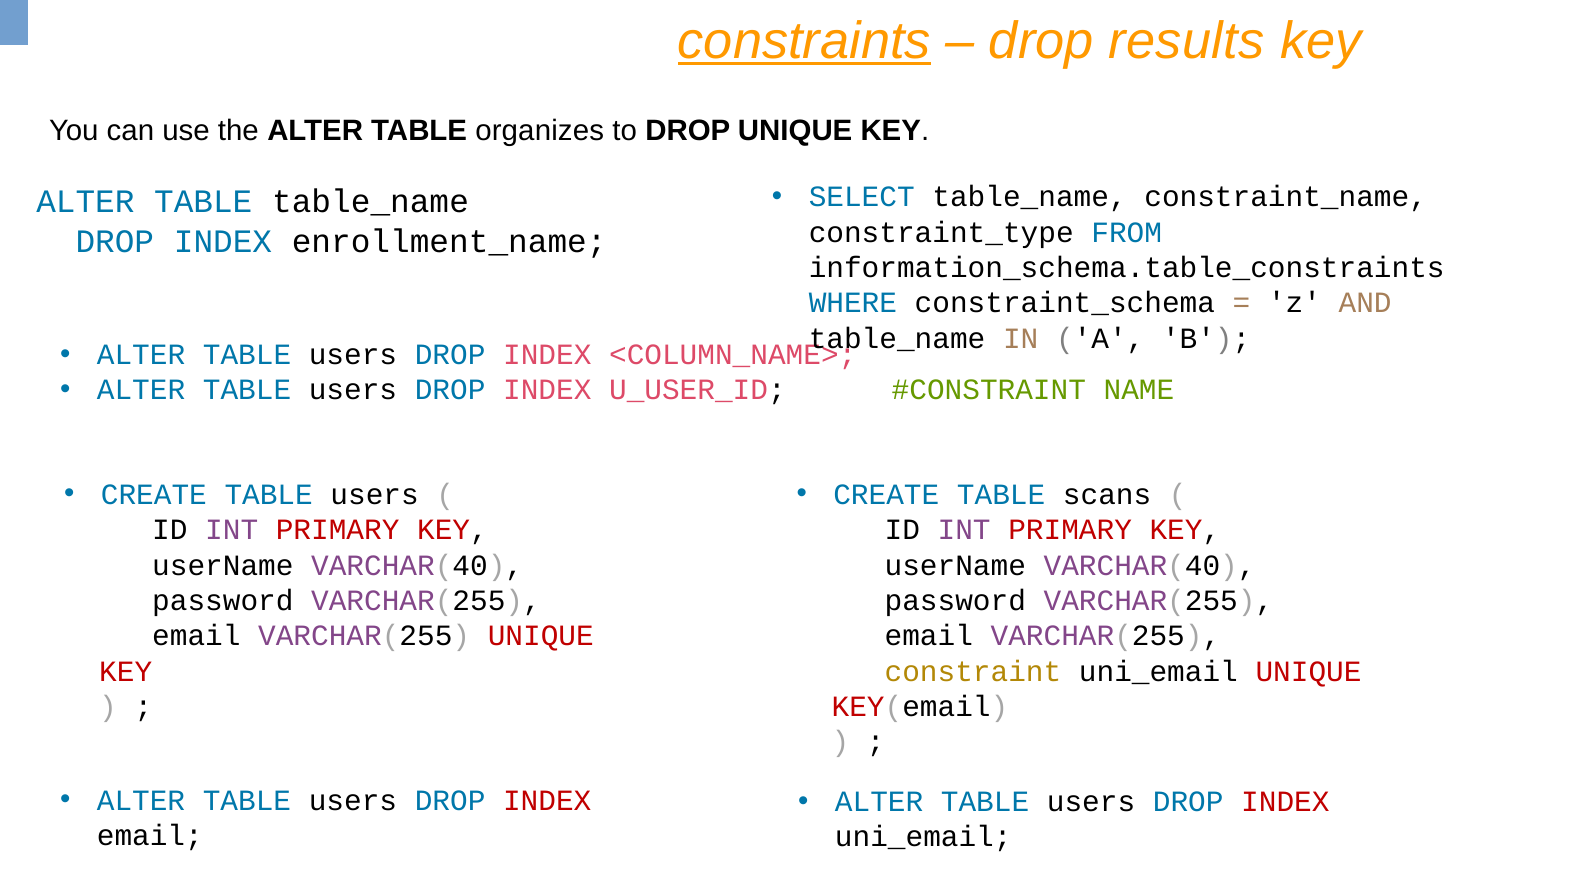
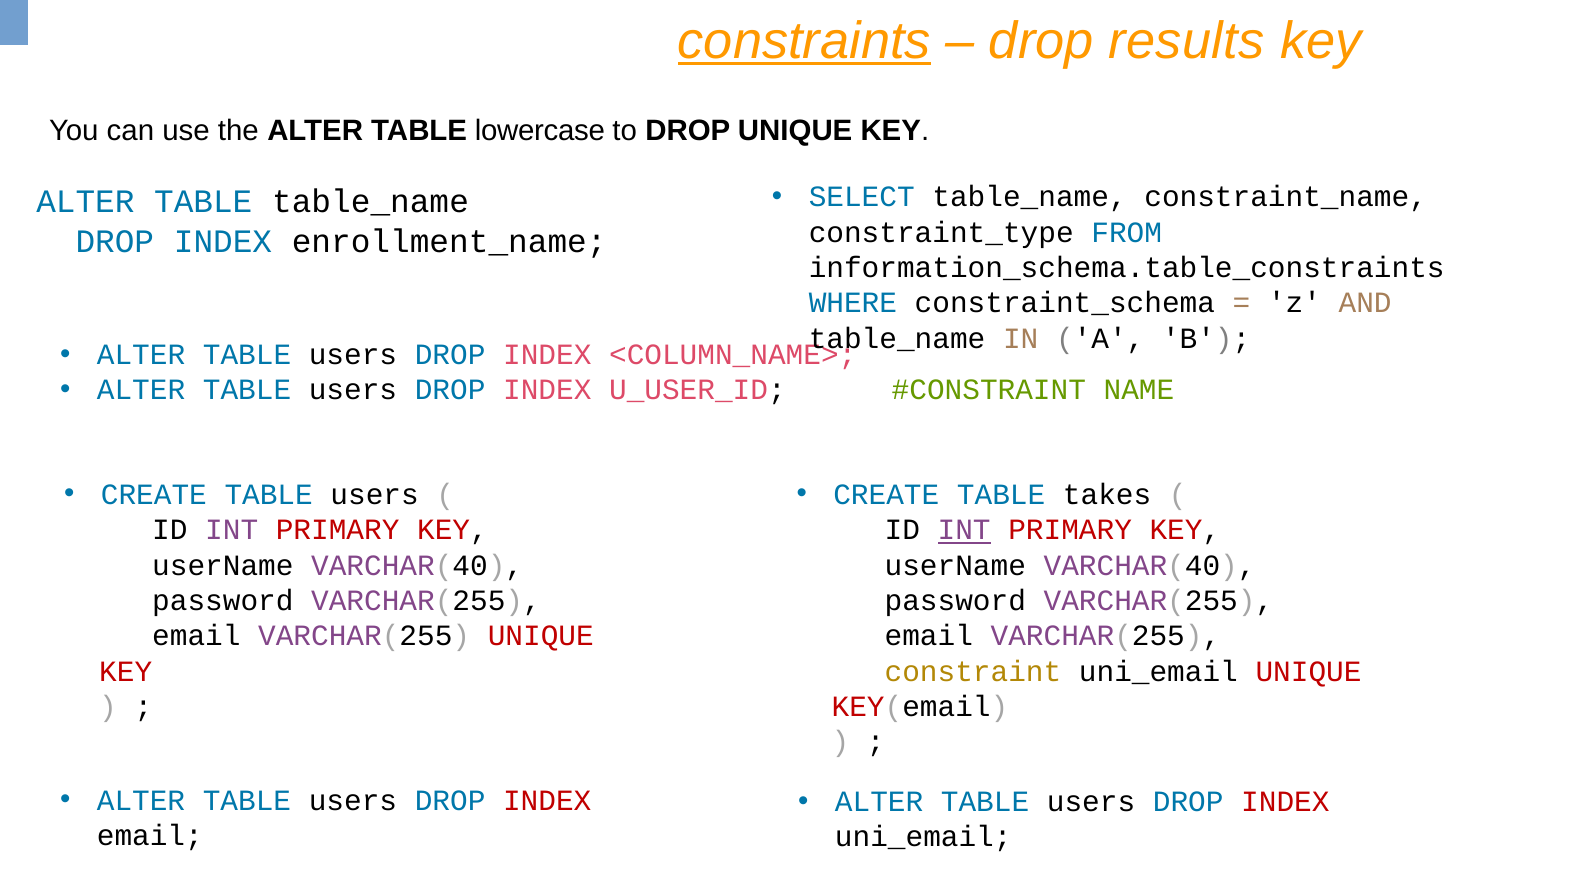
organizes: organizes -> lowercase (540, 131)
scans: scans -> takes (1107, 495)
INT underline: none -> present (964, 530)
